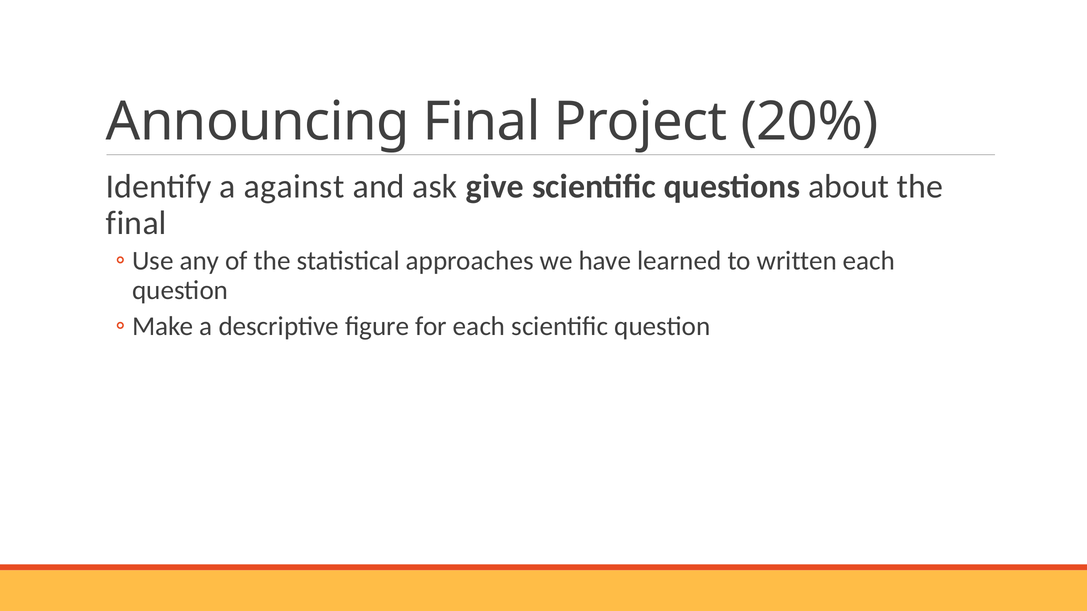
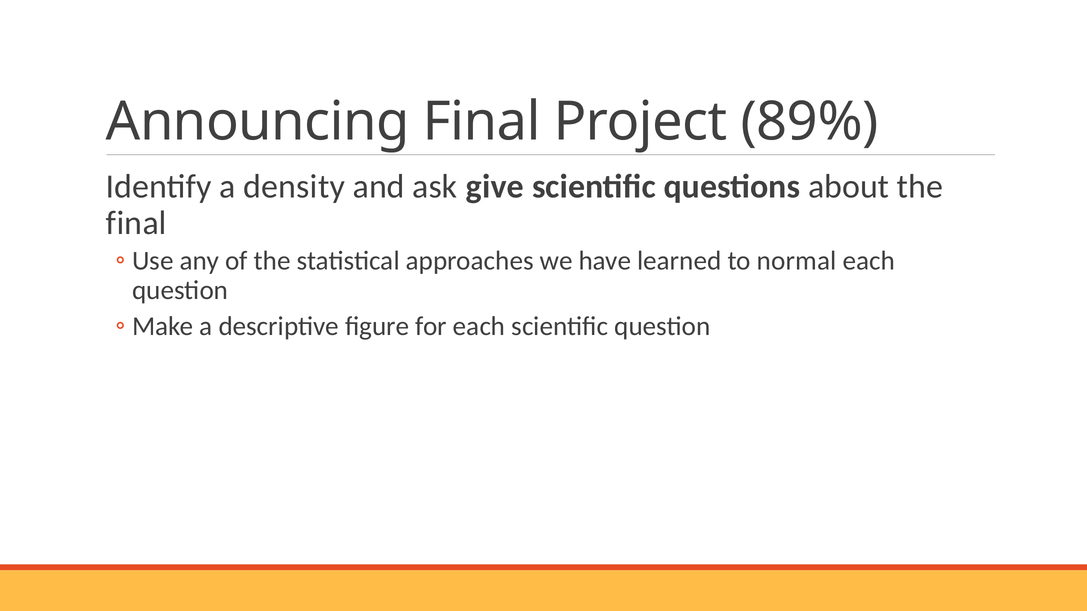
20%: 20% -> 89% (810, 122)
against: against -> density (294, 187)
written: written -> normal (797, 261)
